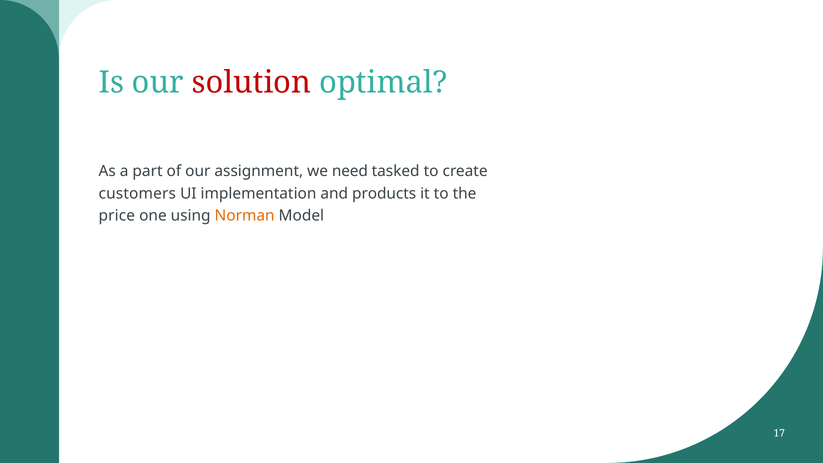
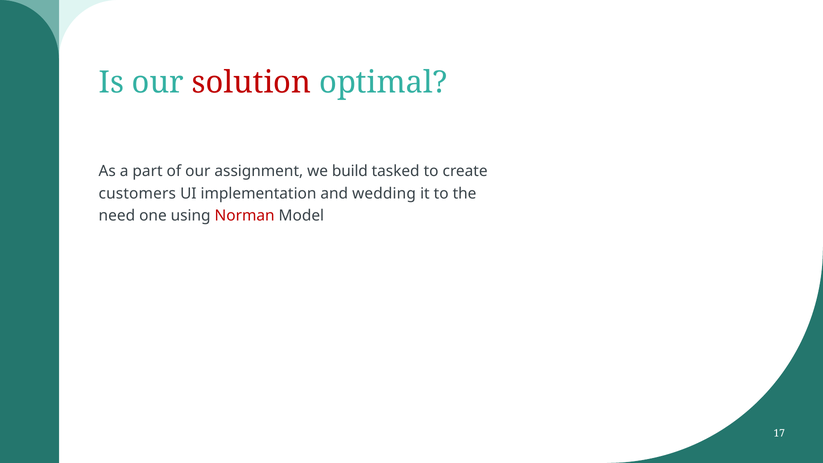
need: need -> build (350, 171)
products: products -> wedding (384, 194)
price: price -> need (117, 216)
Norman colour: orange -> red (245, 216)
